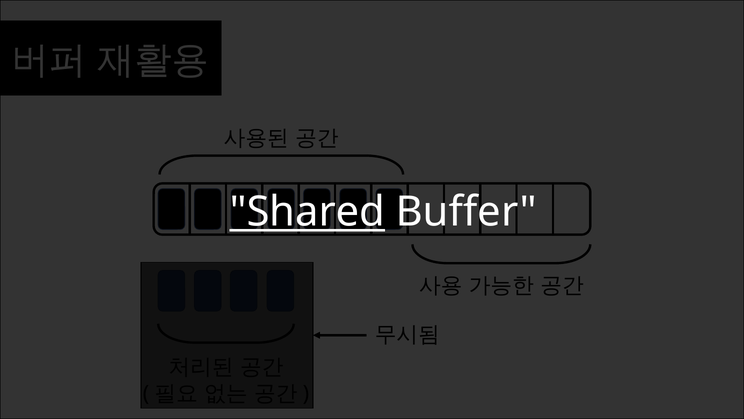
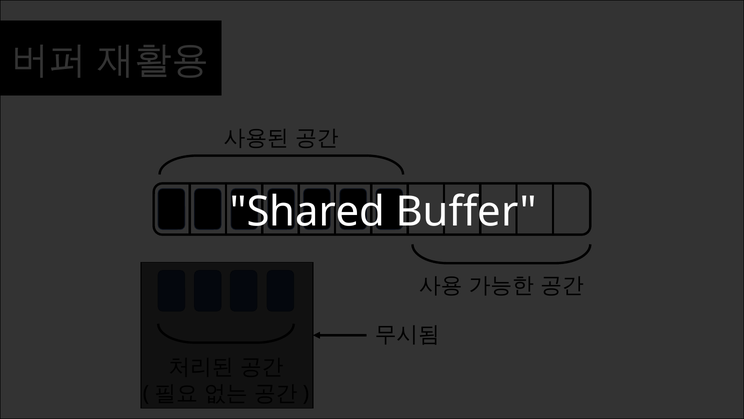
Shared underline: present -> none (307, 212)
